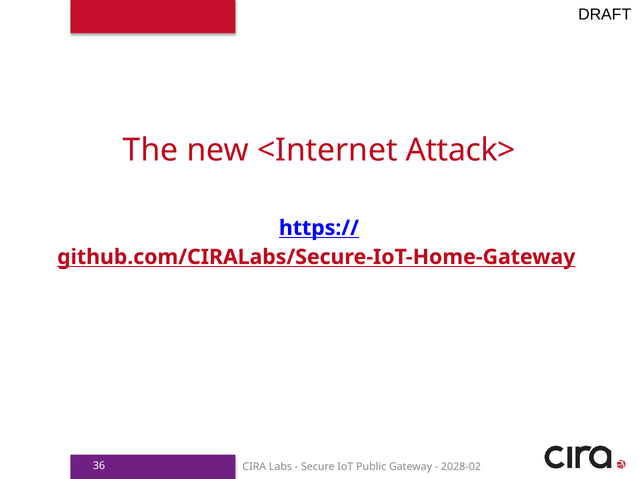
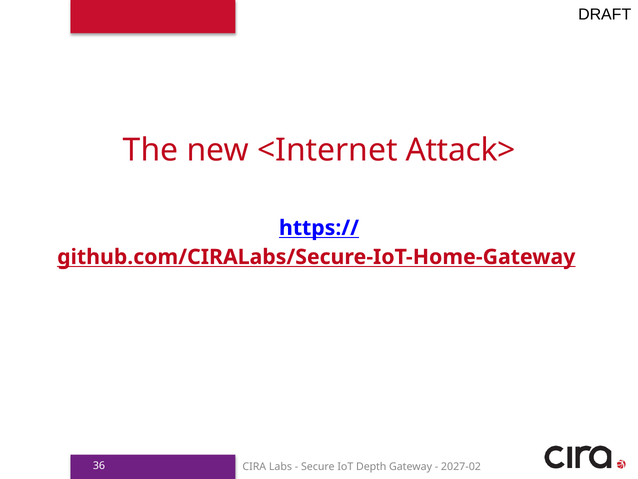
Public: Public -> Depth (371, 466)
2028-02: 2028-02 -> 2027-02 (461, 466)
